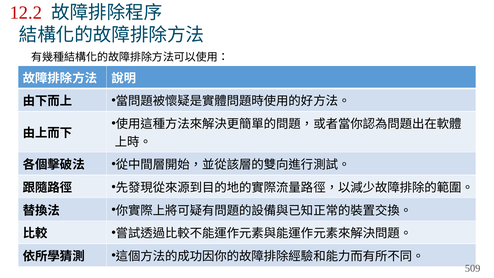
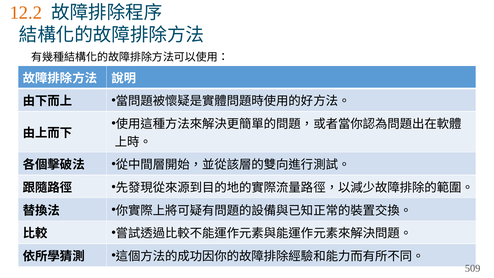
12.2 colour: red -> orange (26, 13)
